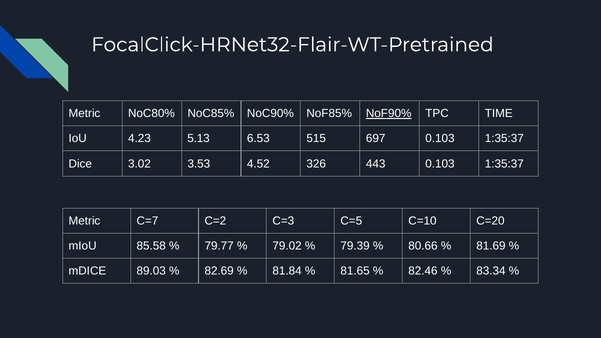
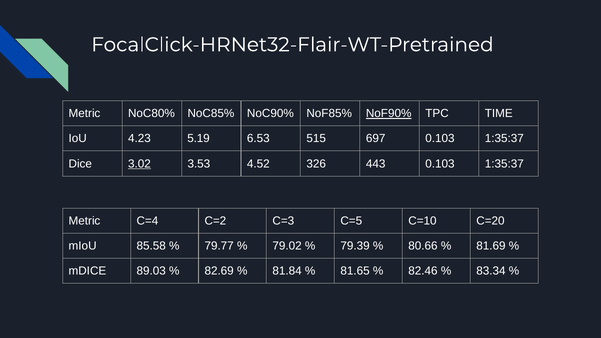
5.13: 5.13 -> 5.19 (199, 139)
3.02 underline: none -> present (139, 164)
C=7: C=7 -> C=4 (147, 221)
